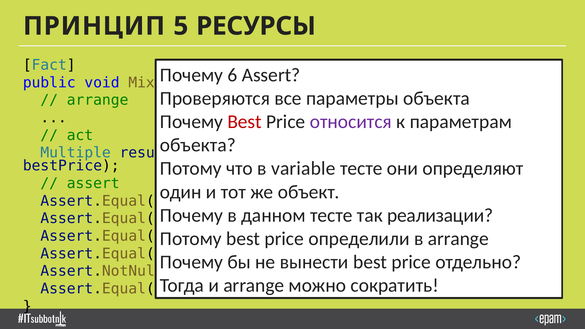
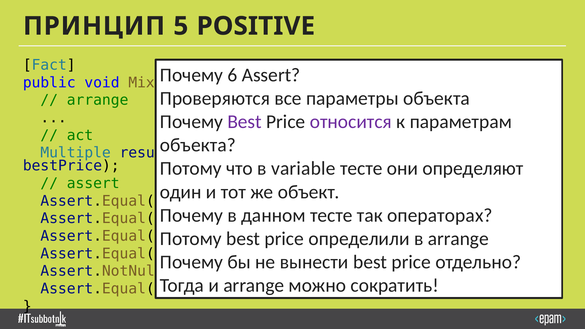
РЕСУРСЫ: РЕСУРСЫ -> POSITIVE (256, 26)
Best colour: red -> purple (245, 122)
реализации: реализации -> операторах (440, 215)
